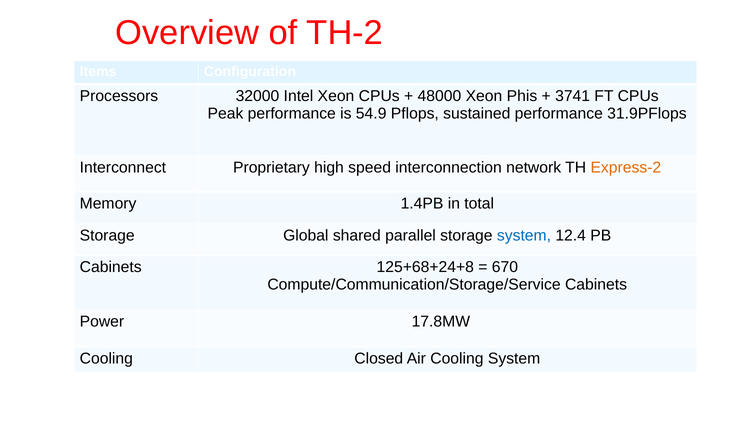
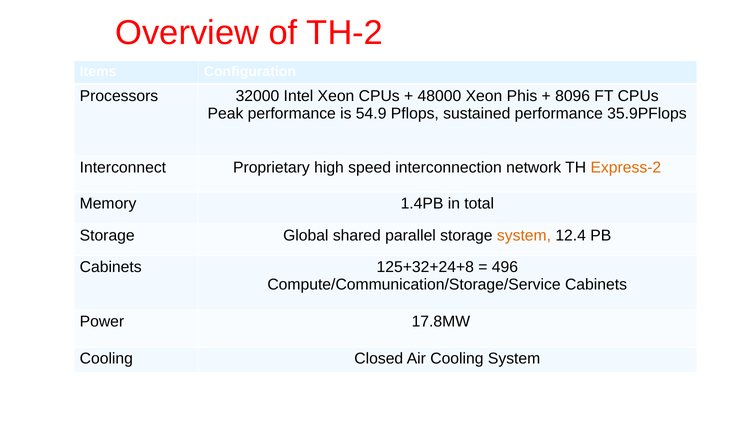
3741: 3741 -> 8096 (573, 96)
31.9PFlops: 31.9PFlops -> 35.9PFlops (647, 114)
system colour: blue -> orange (524, 236)
125+68+24+8: 125+68+24+8 -> 125+32+24+8 (425, 268)
670: 670 -> 496 (505, 268)
